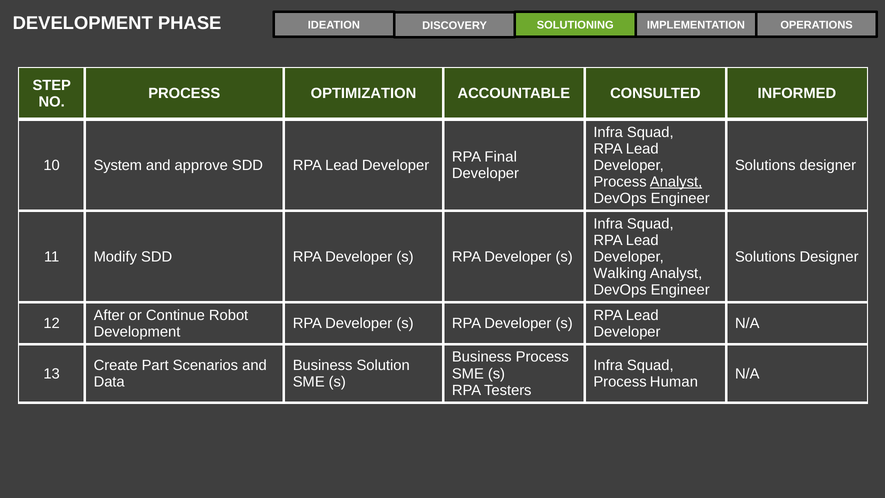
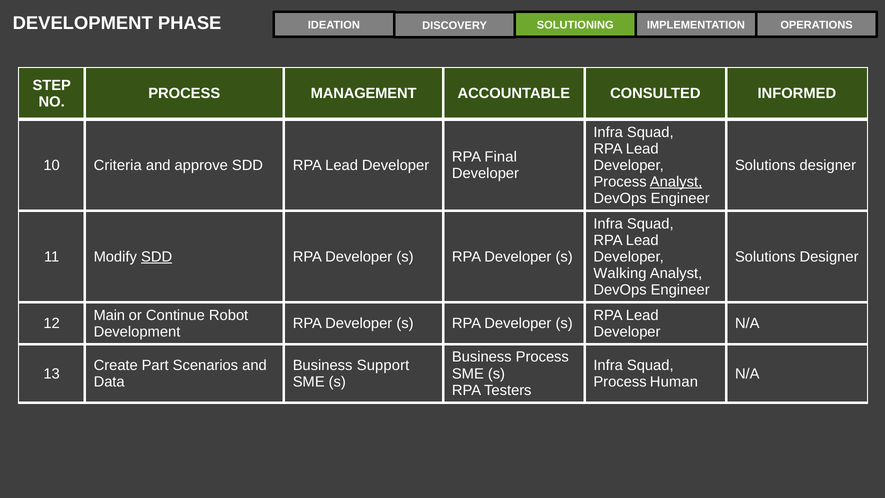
OPTIMIZATION: OPTIMIZATION -> MANAGEMENT (364, 94)
System: System -> Criteria (118, 165)
SDD underline: none -> present (157, 257)
After: After -> Main (109, 315)
Solution: Solution -> Support (383, 365)
